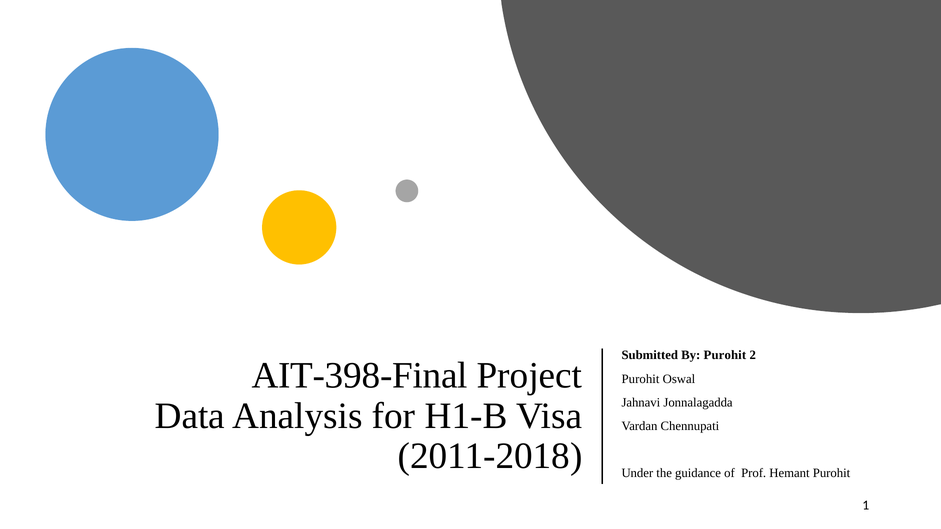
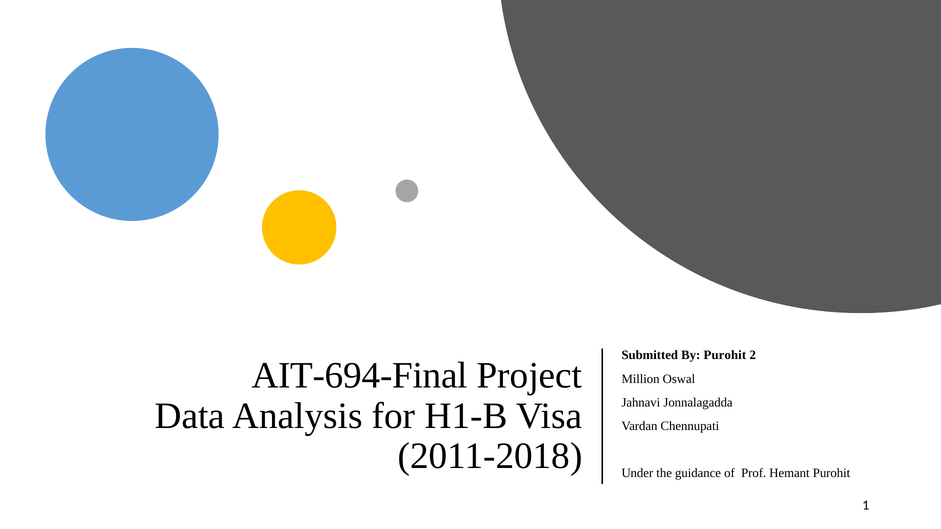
AIT-398-Final: AIT-398-Final -> AIT-694-Final (360, 376)
Purohit: Purohit -> Million (641, 379)
